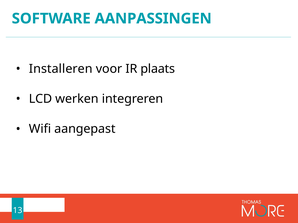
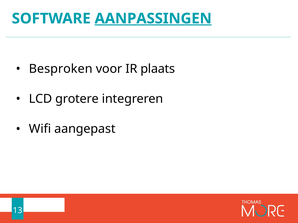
AANPASSINGEN underline: none -> present (153, 19)
Installeren: Installeren -> Besproken (61, 69)
werken: werken -> grotere (77, 99)
